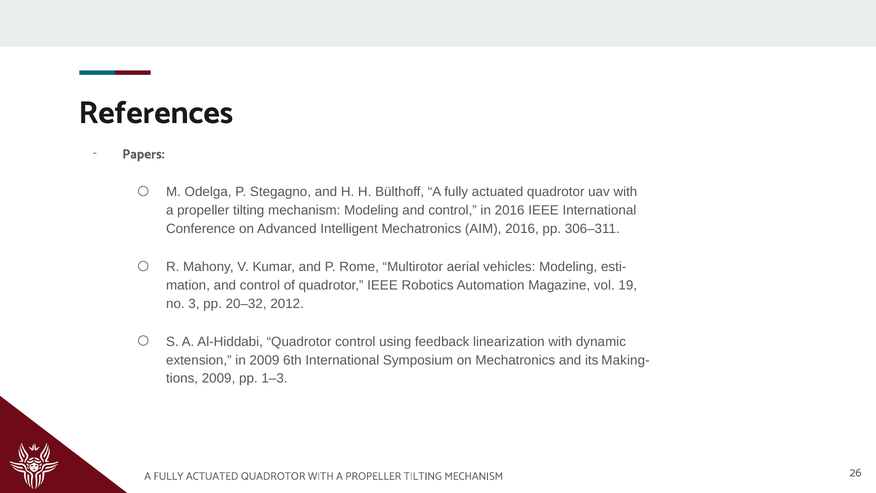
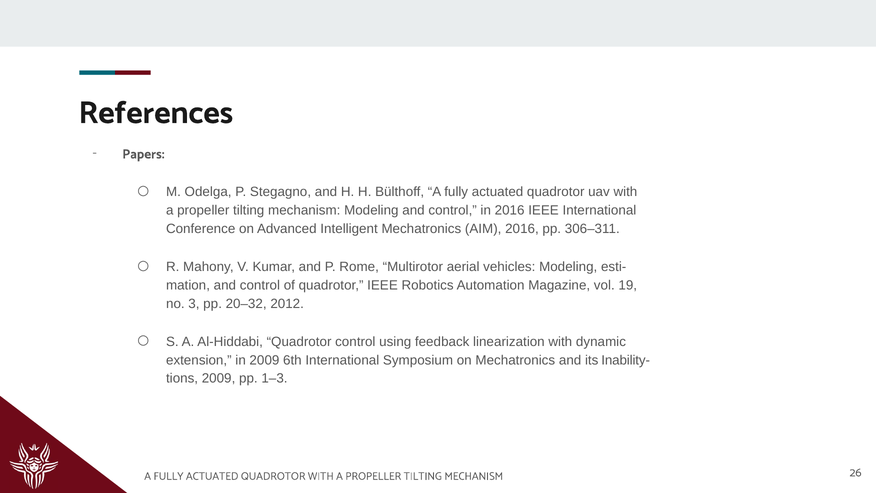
Making-: Making- -> Inability- (626, 360)
